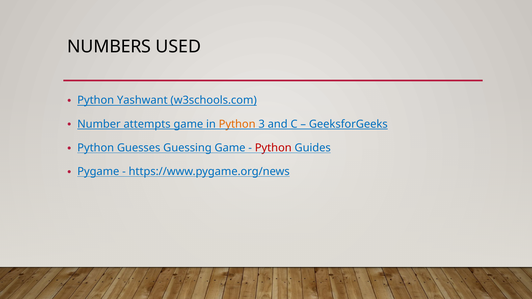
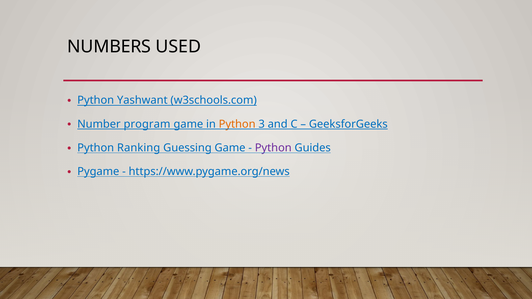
attempts: attempts -> program (147, 124)
Guesses: Guesses -> Ranking (139, 148)
Python colour: red -> purple (273, 148)
